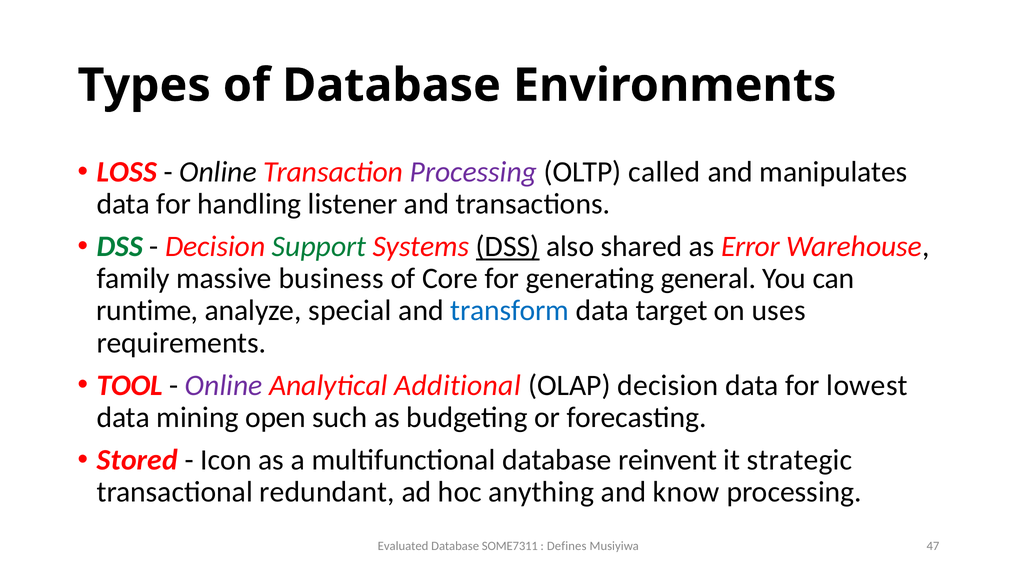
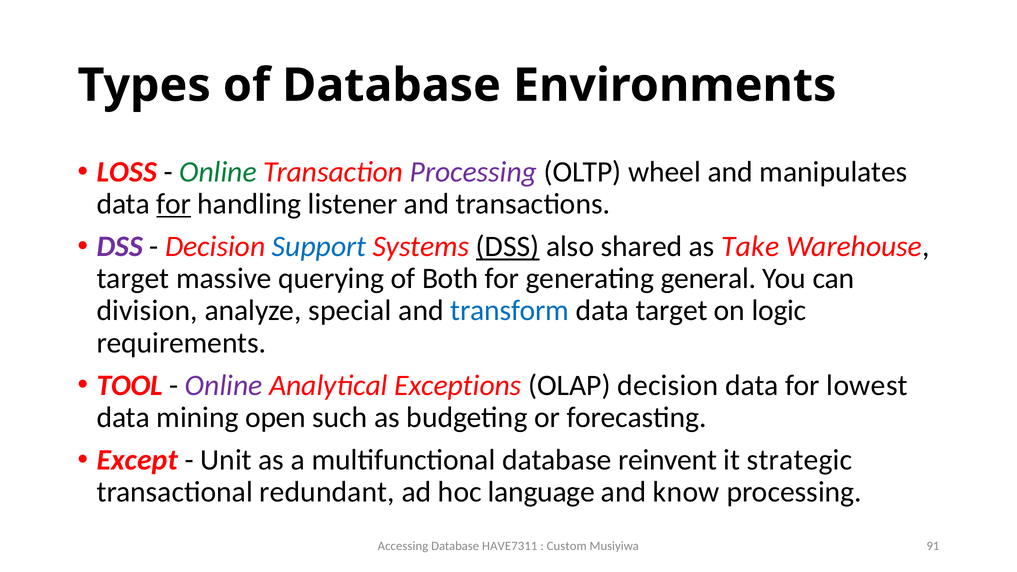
Online colour: black -> green (218, 172)
called: called -> wheel (664, 172)
for underline: none -> present (174, 204)
DSS colour: green -> purple (120, 247)
Support colour: green -> blue (319, 247)
Error: Error -> Take (750, 247)
family: family -> target (133, 279)
business: business -> querying (331, 279)
Core: Core -> Both (450, 279)
runtime: runtime -> division (147, 311)
uses: uses -> logic (779, 311)
Additional: Additional -> Exceptions (458, 385)
Stored: Stored -> Except (137, 460)
Icon: Icon -> Unit (226, 460)
anything: anything -> language (541, 492)
Evaluated: Evaluated -> Accessing (403, 546)
SOME7311: SOME7311 -> HAVE7311 (510, 546)
Defines: Defines -> Custom (567, 546)
47: 47 -> 91 (933, 546)
